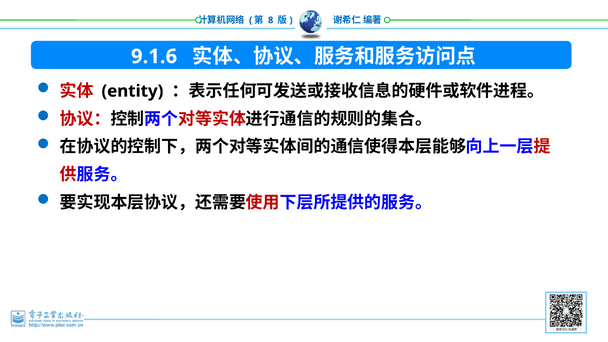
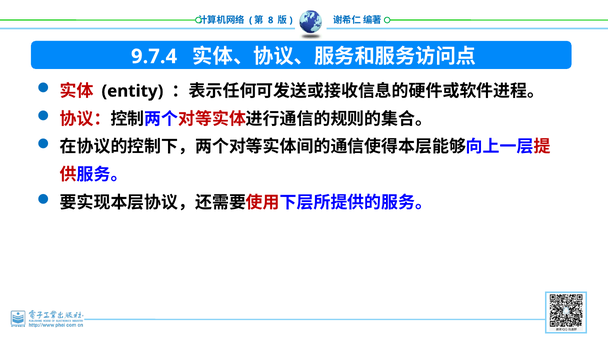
9.1.6: 9.1.6 -> 9.7.4 (154, 56)
